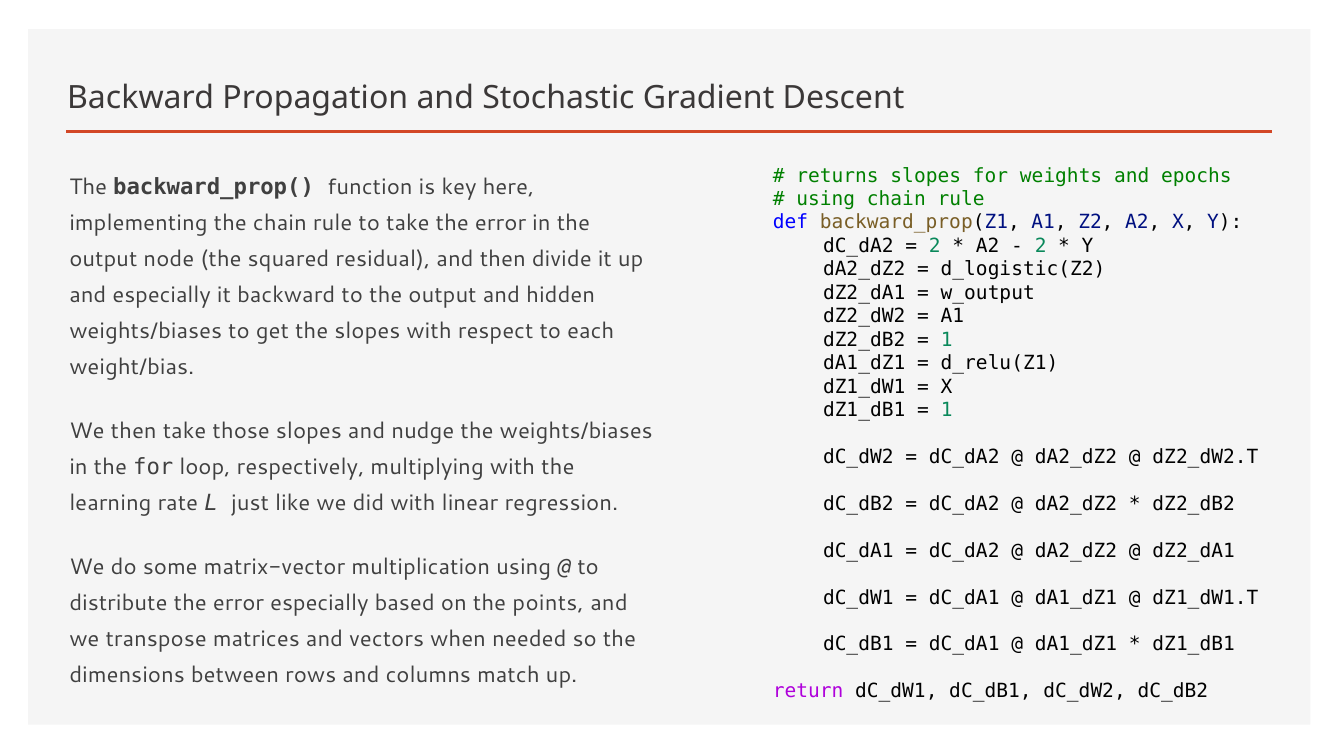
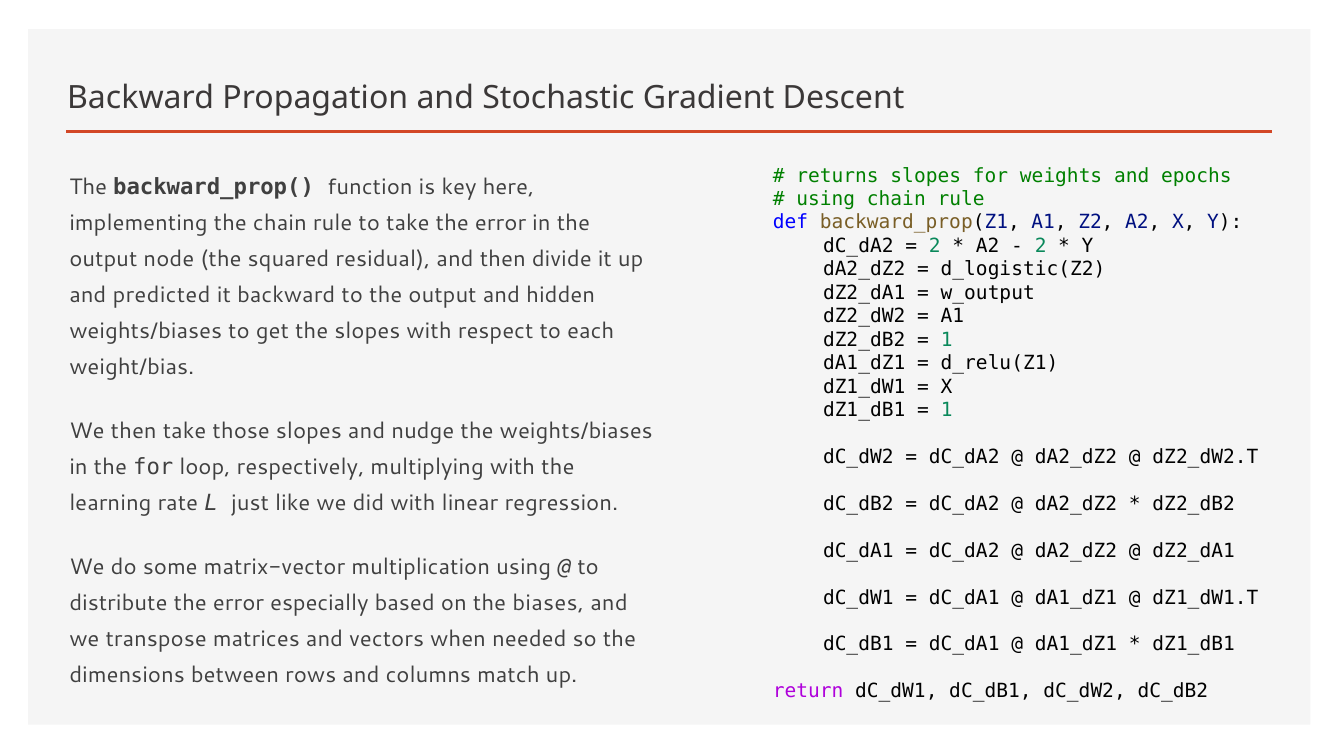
and especially: especially -> predicted (162, 295)
points: points -> biases (548, 603)
